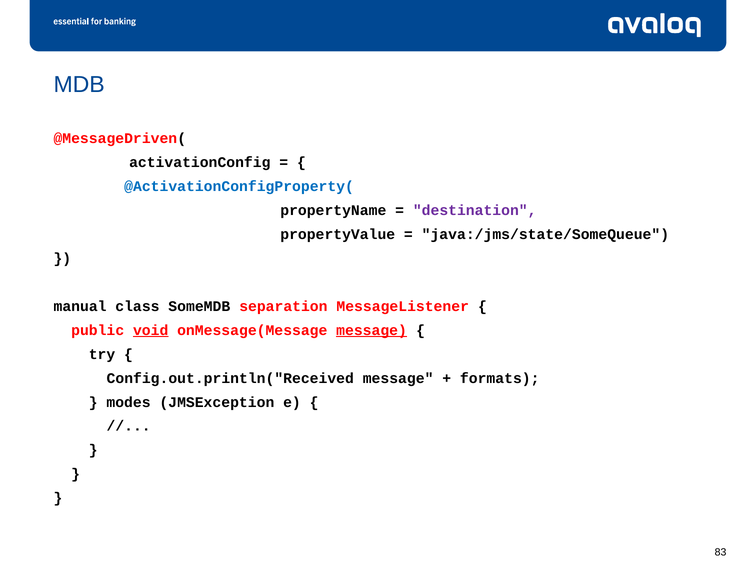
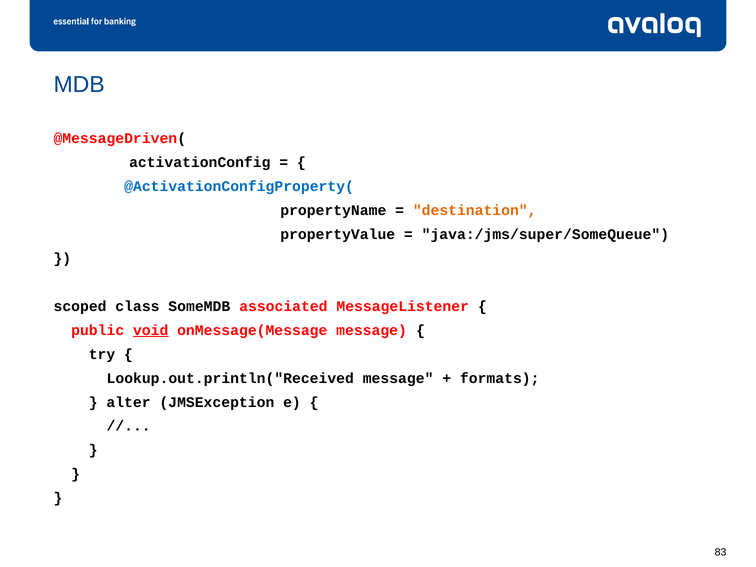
destination colour: purple -> orange (475, 210)
java:/jms/state/SomeQueue: java:/jms/state/SomeQueue -> java:/jms/super/SomeQueue (545, 234)
manual: manual -> scoped (80, 306)
separation: separation -> associated (283, 306)
message underline: present -> none (372, 330)
Config.out.println("Received: Config.out.println("Received -> Lookup.out.println("Received (230, 378)
modes: modes -> alter (129, 402)
